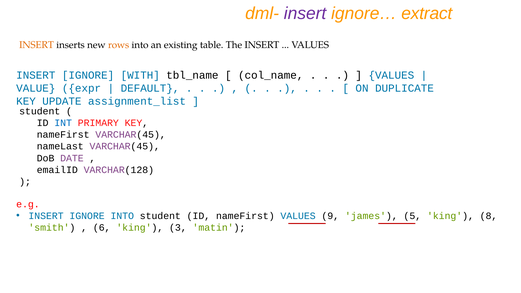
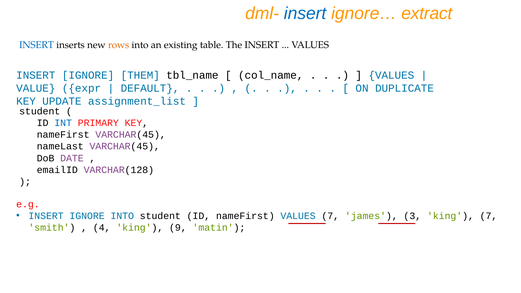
insert colour: purple -> blue (305, 14)
INSERT colour: orange -> blue (37, 45)
WITH: WITH -> THEM (140, 75)
VALUES 9: 9 -> 7 (330, 216)
5: 5 -> 3 (412, 216)
king 8: 8 -> 7 (489, 216)
6: 6 -> 4 (102, 228)
3: 3 -> 9 (178, 228)
